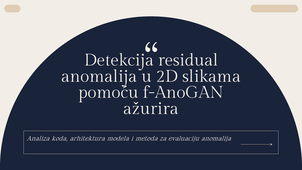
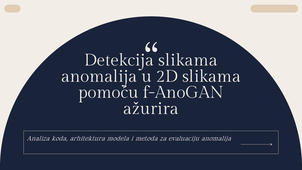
Detekcija residual: residual -> slikama (188, 60)
